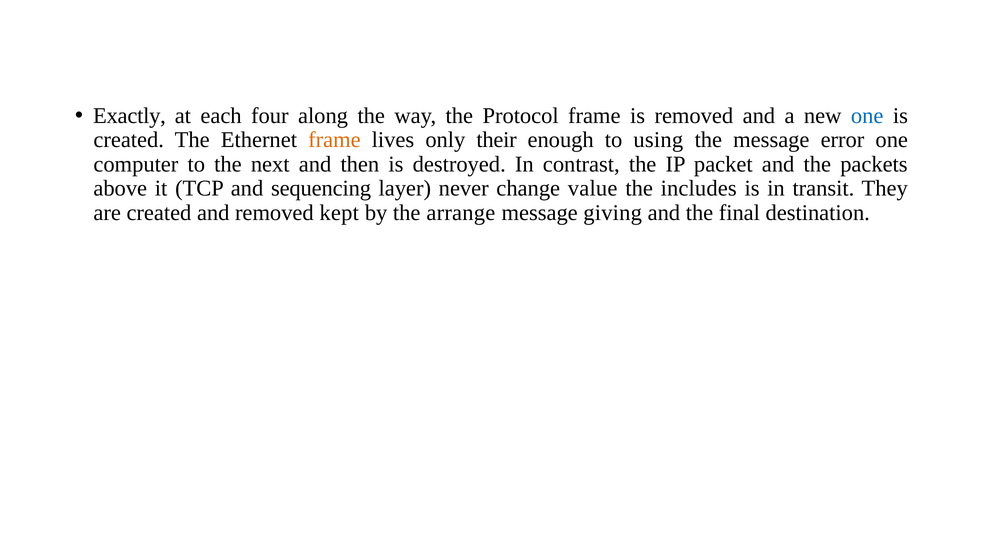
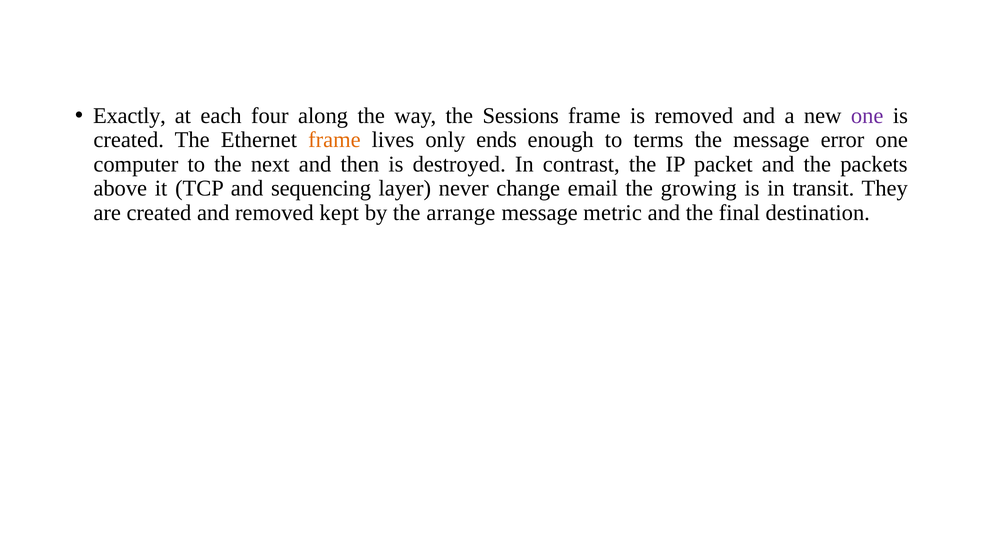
Protocol: Protocol -> Sessions (521, 116)
one colour: blue -> purple (867, 116)
their: their -> ends (497, 140)
using: using -> terms (658, 140)
value: value -> email (593, 189)
includes: includes -> growing (699, 189)
giving: giving -> metric (613, 213)
